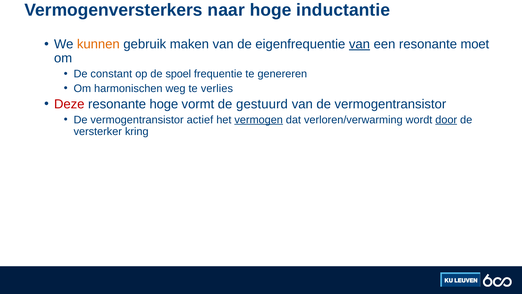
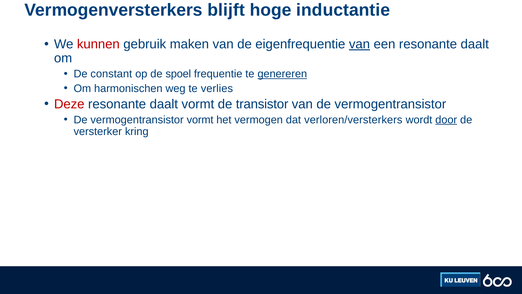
naar: naar -> blijft (226, 10)
kunnen colour: orange -> red (98, 44)
een resonante moet: moet -> daalt (475, 44)
genereren underline: none -> present (282, 74)
hoge: hoge -> daalt (164, 104)
gestuurd: gestuurd -> transistor (262, 104)
vermogentransistor actief: actief -> vormt (200, 120)
vermogen underline: present -> none (259, 120)
verloren/verwarming: verloren/verwarming -> verloren/versterkers (353, 120)
